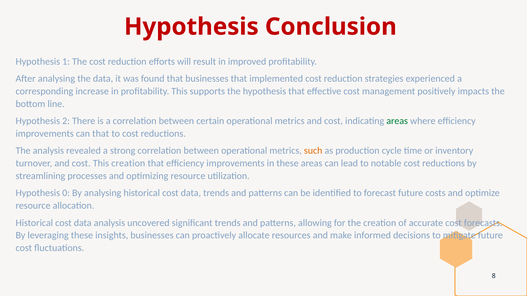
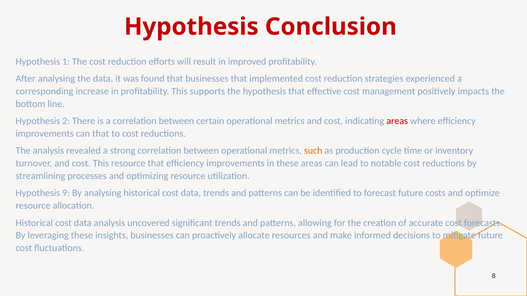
areas colour: green -> red (397, 121)
This creation: creation -> resource (128, 164)
0: 0 -> 9 (66, 193)
